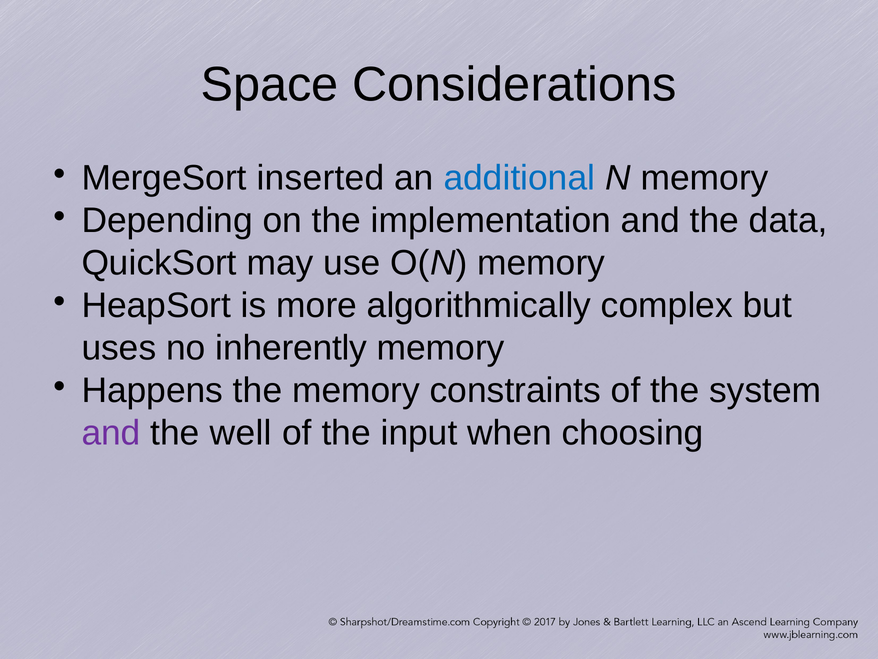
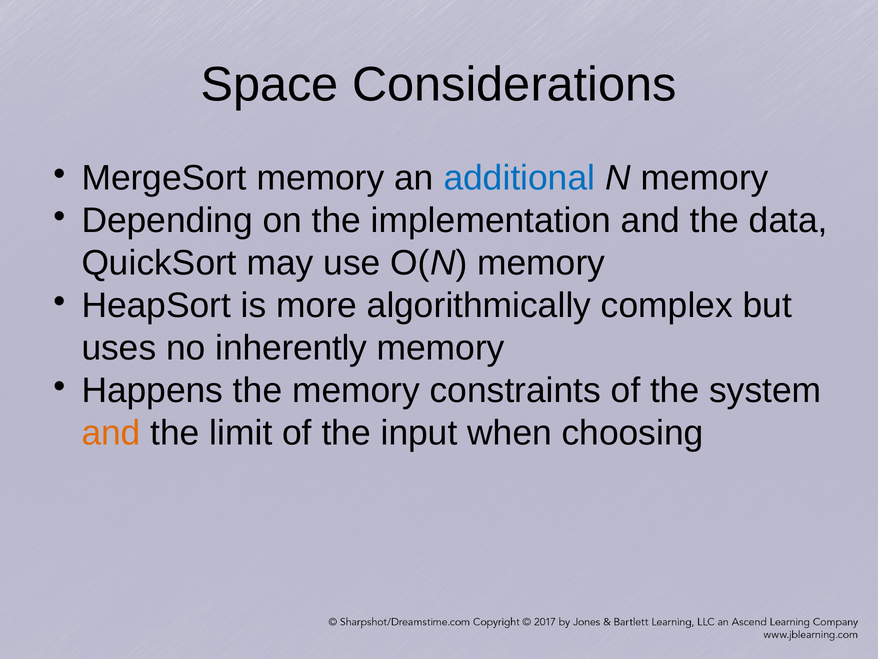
MergeSort inserted: inserted -> memory (321, 178)
and colour: purple -> orange (111, 433)
well: well -> limit (241, 433)
